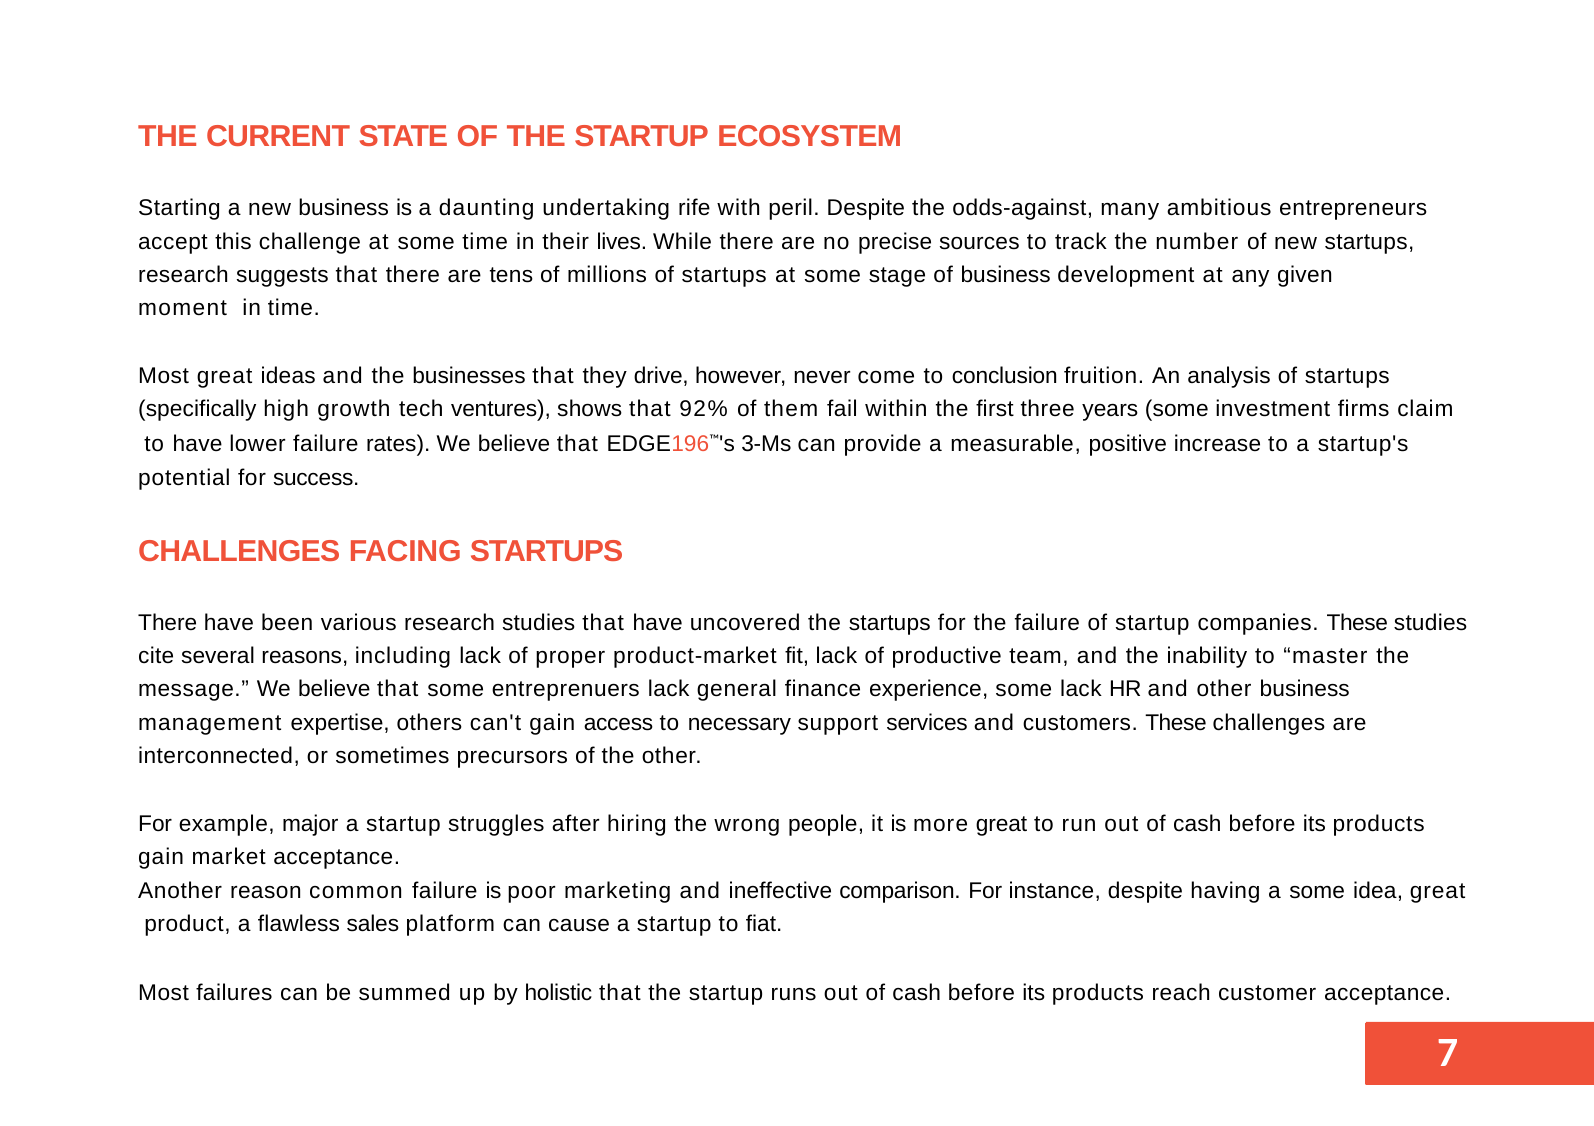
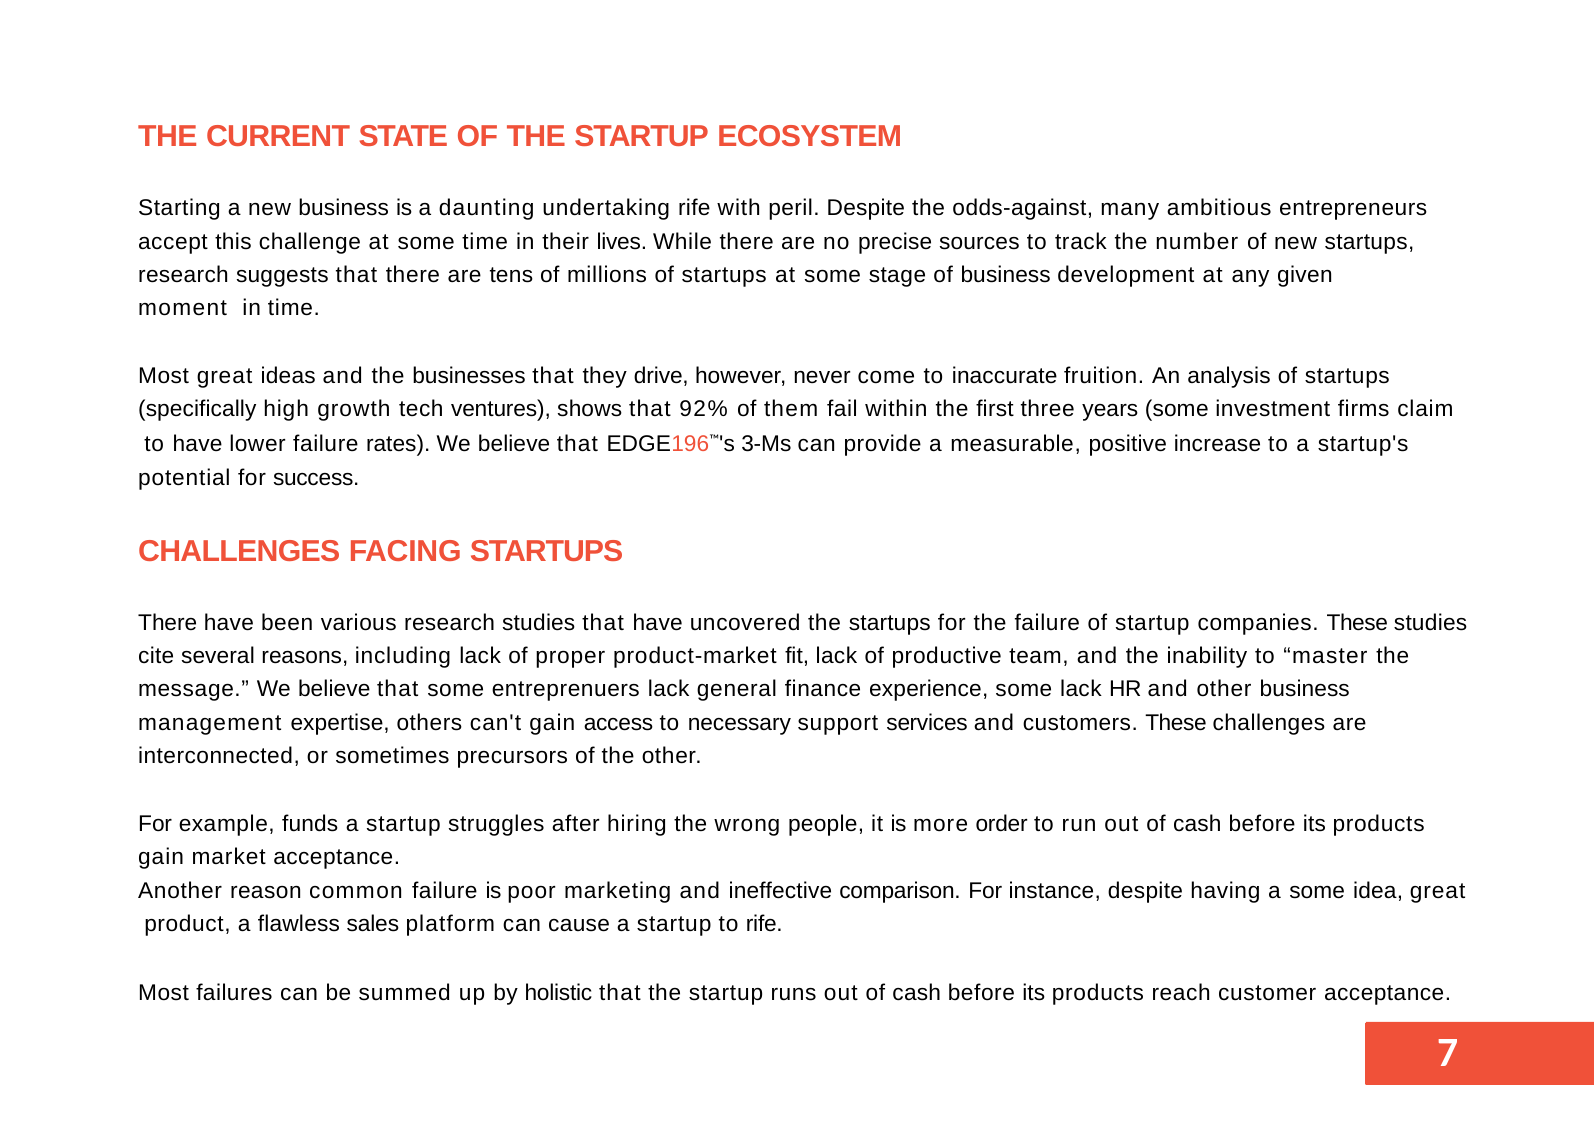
conclusion: conclusion -> inaccurate (1005, 376)
major: major -> funds (310, 824)
more great: great -> order (1002, 824)
to fiat: fiat -> rife (764, 924)
